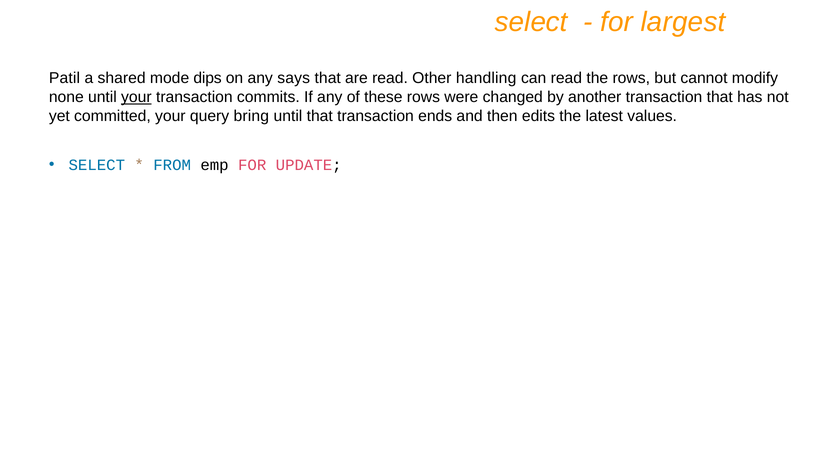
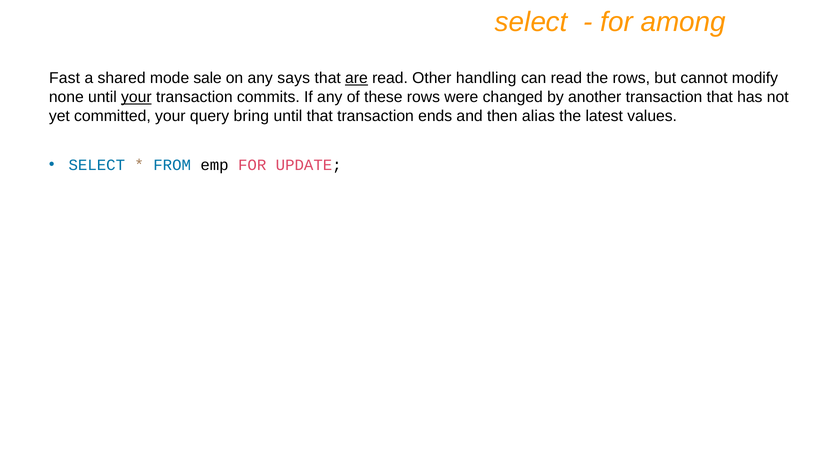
largest: largest -> among (683, 22)
Patil: Patil -> Fast (65, 78)
dips: dips -> sale (208, 78)
are underline: none -> present (356, 78)
edits: edits -> alias (538, 116)
